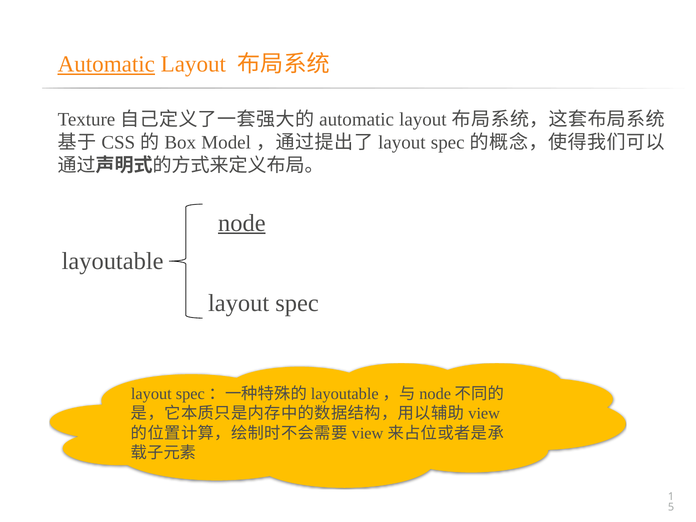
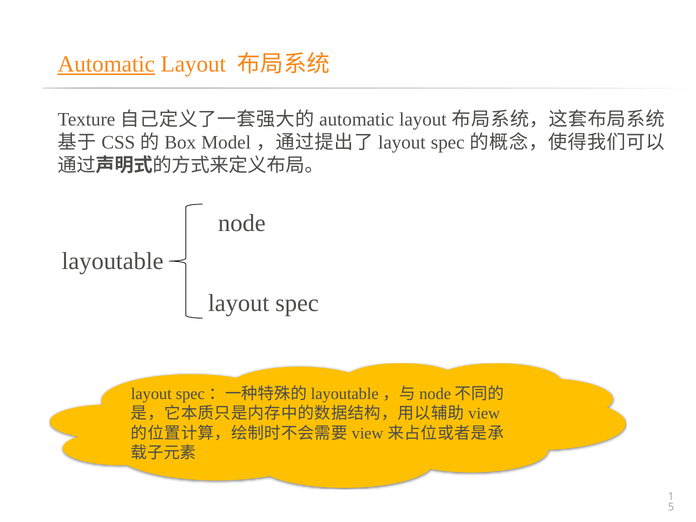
node underline: present -> none (242, 223)
